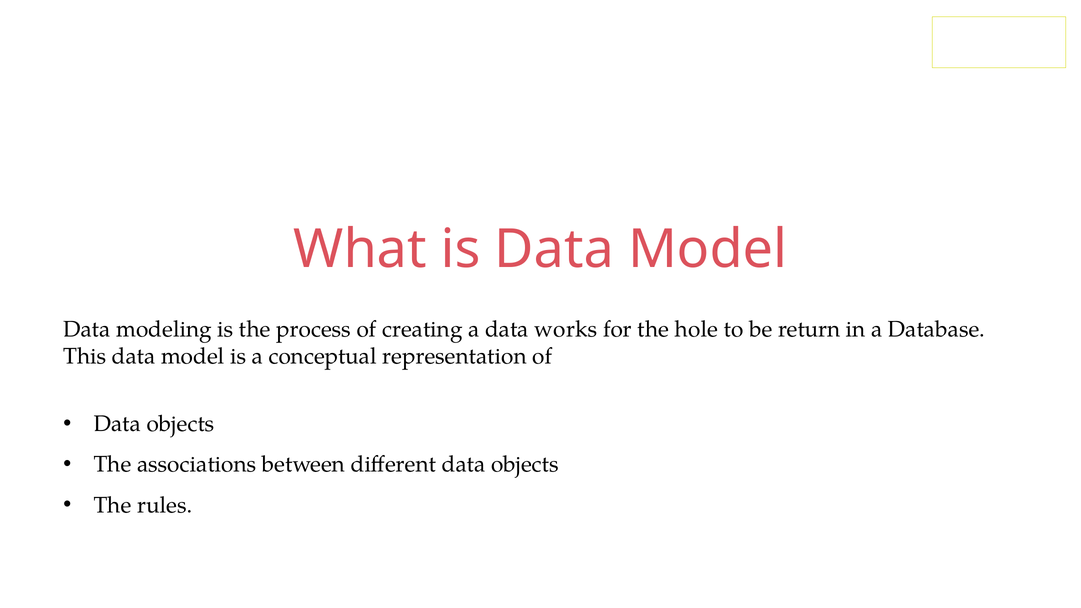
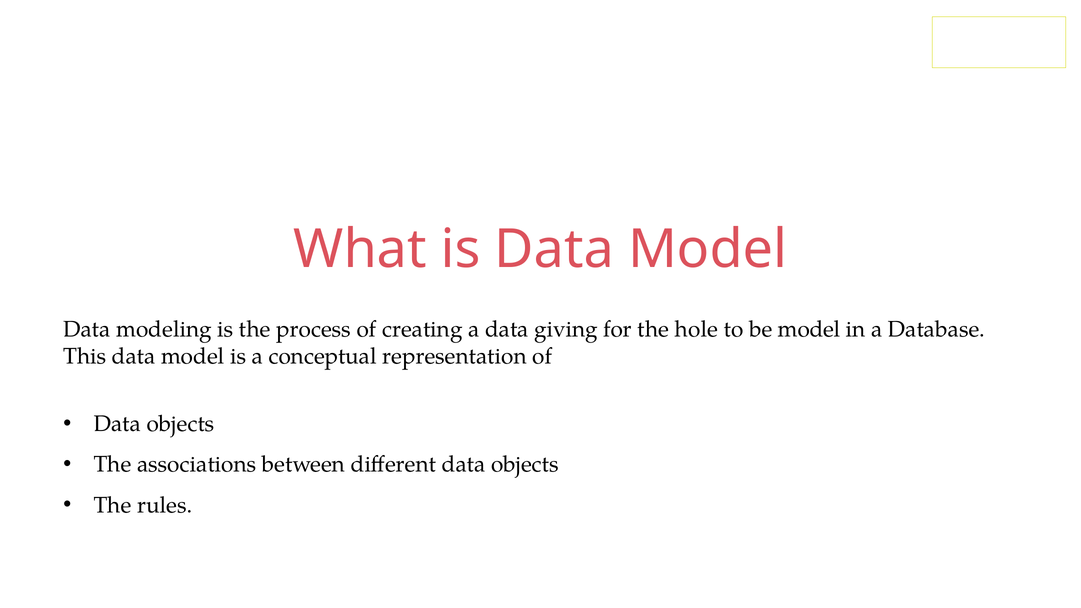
works: works -> giving (566, 329)
be return: return -> model (809, 329)
